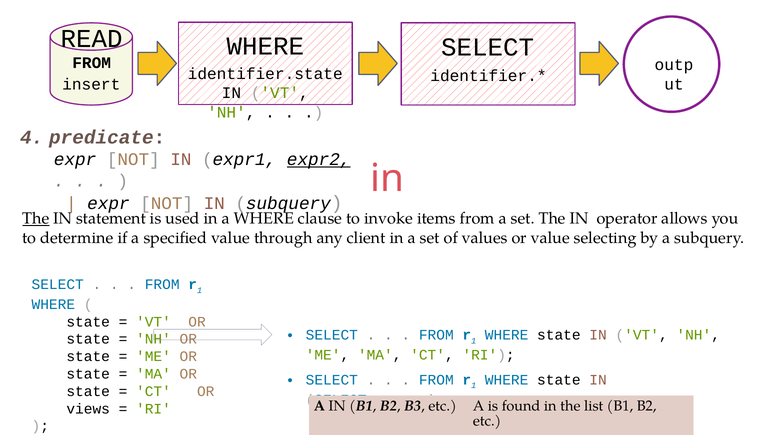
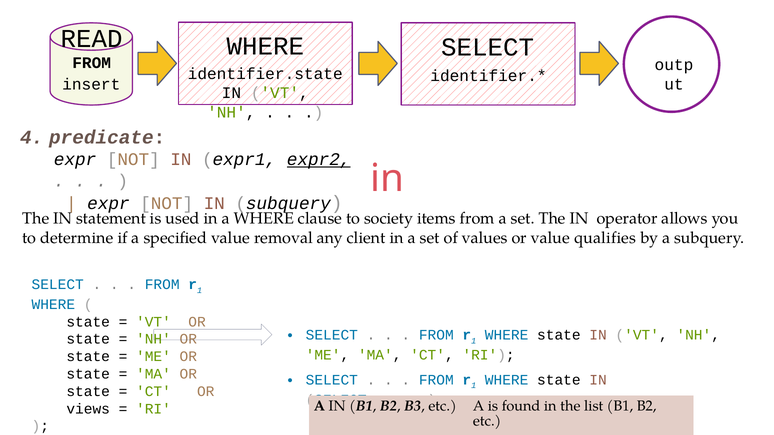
The underline: present -> none (36, 219)
invoke: invoke -> society (389, 219)
through: through -> removal (283, 238)
selecting: selecting -> qualifies (605, 238)
